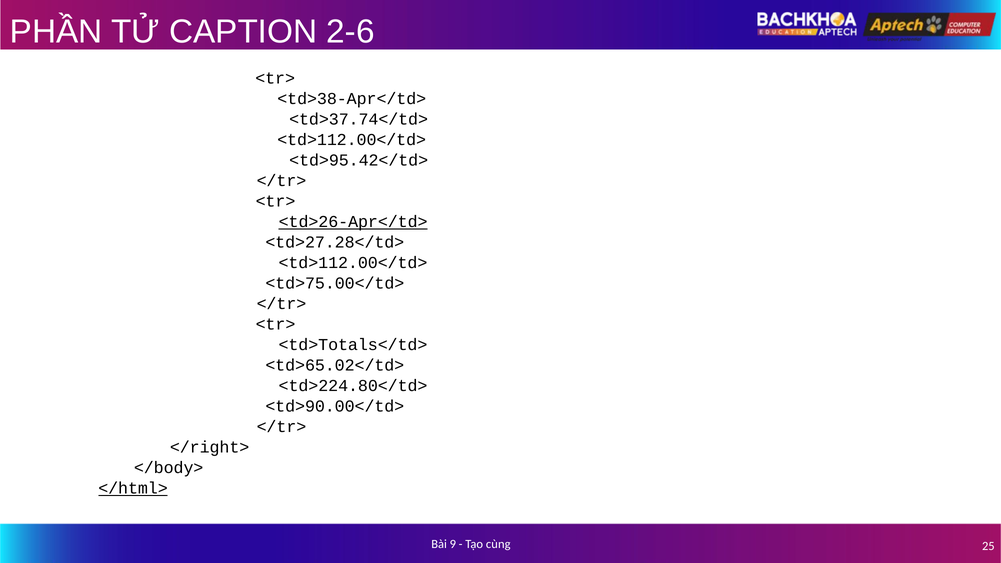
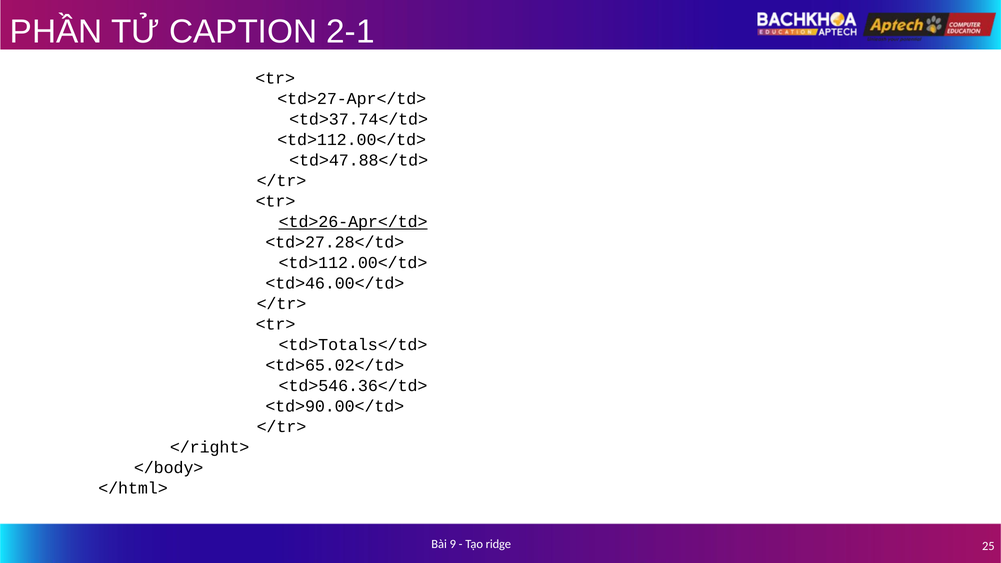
2-6: 2-6 -> 2-1 (351, 32)
<td>38-Apr</td>: <td>38-Apr</td> -> <td>27-Apr</td> (352, 99)
<td>95.42</td>: <td>95.42</td> -> <td>47.88</td> (359, 160)
<td>75.00</td>: <td>75.00</td> -> <td>46.00</td> (335, 283)
<td>224.80</td>: <td>224.80</td> -> <td>546.36</td> (353, 386)
</html> underline: present -> none (133, 488)
cùng: cùng -> ridge (498, 544)
